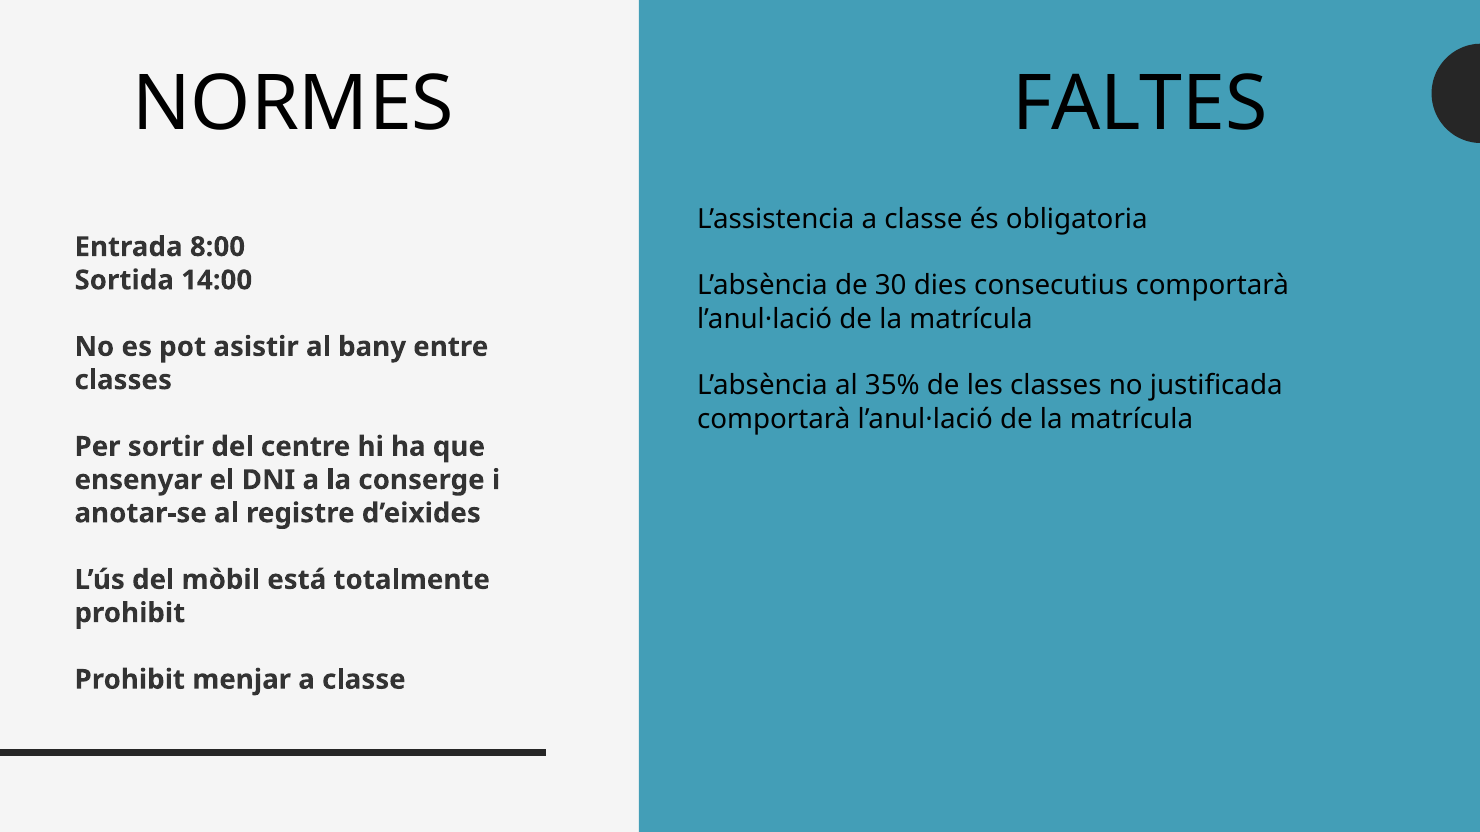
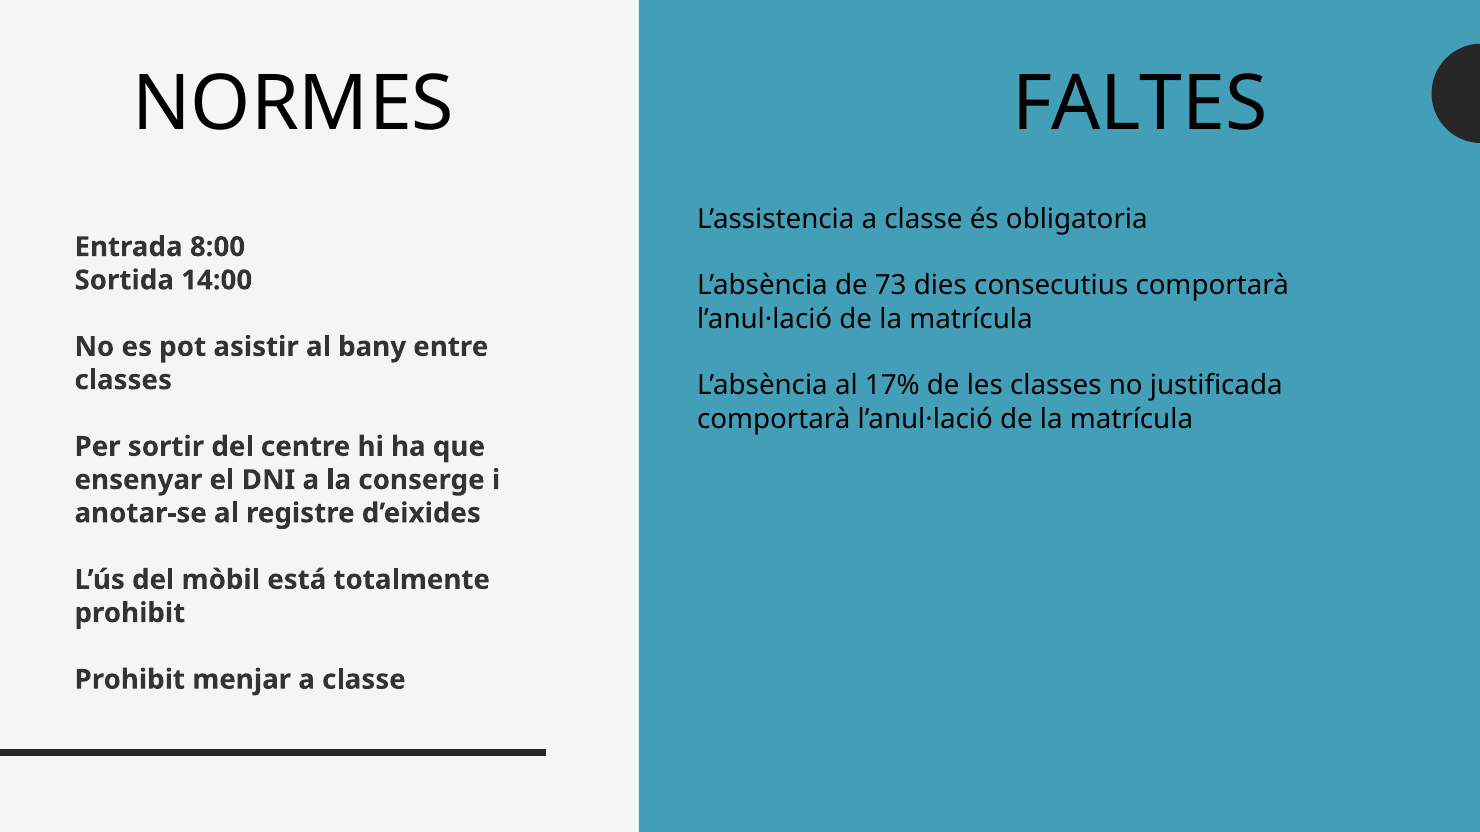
30: 30 -> 73 (891, 286)
35%: 35% -> 17% (892, 386)
